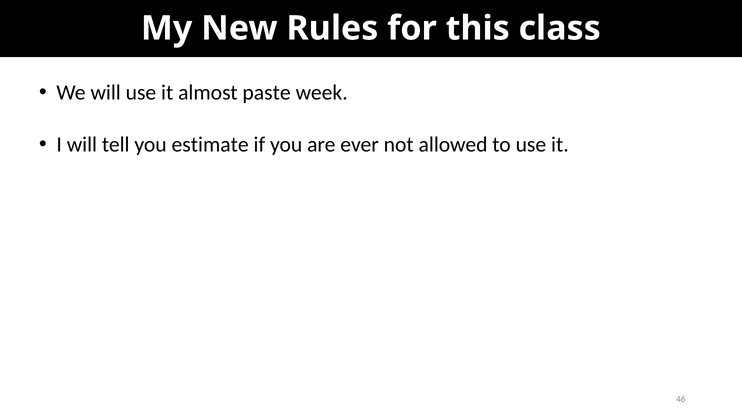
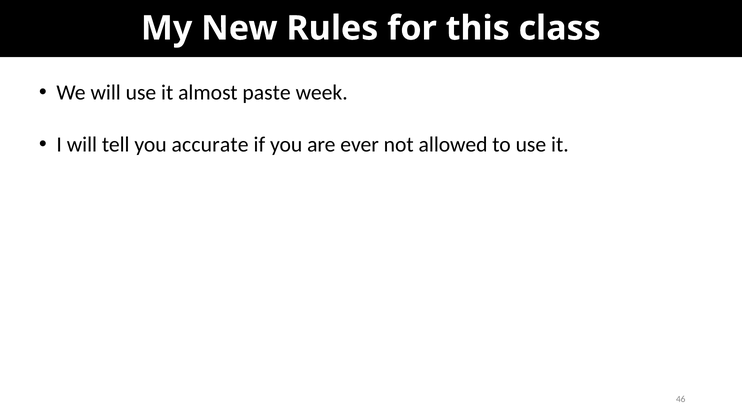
estimate: estimate -> accurate (210, 144)
